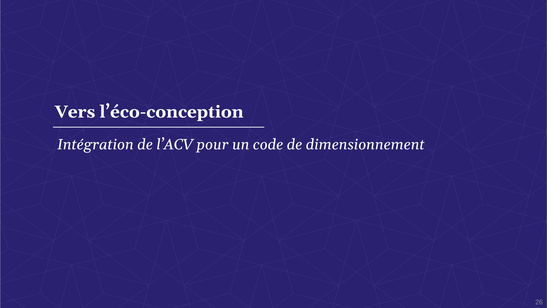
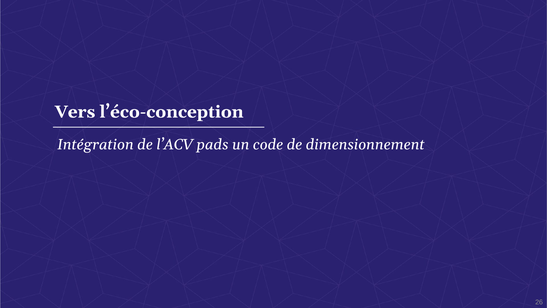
pour: pour -> pads (212, 144)
